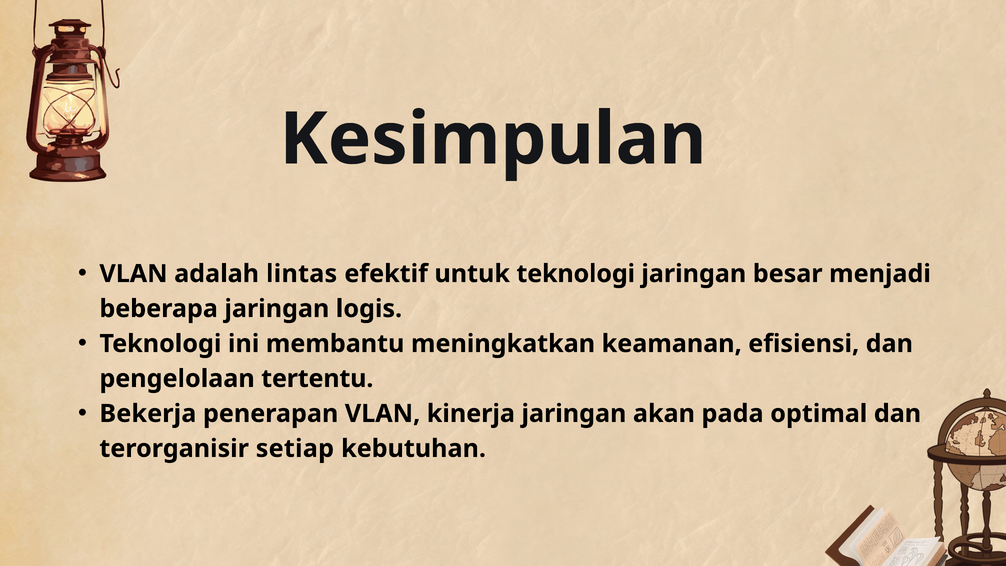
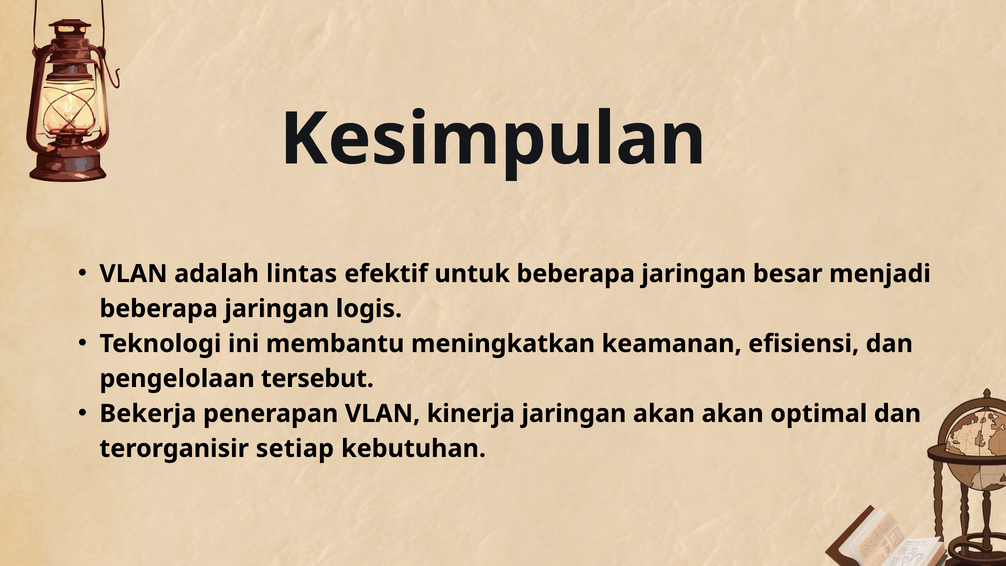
untuk teknologi: teknologi -> beberapa (576, 274)
tertentu: tertentu -> tersebut (317, 379)
akan pada: pada -> akan (733, 414)
